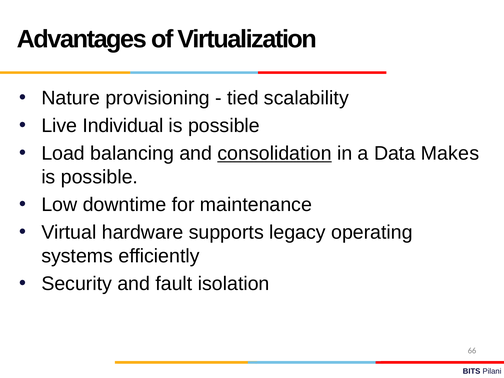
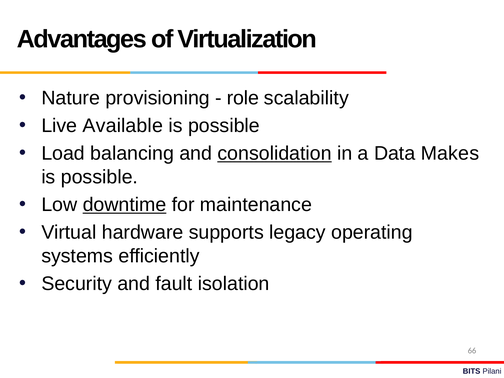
tied: tied -> role (243, 98)
Individual: Individual -> Available (123, 126)
downtime underline: none -> present (125, 205)
